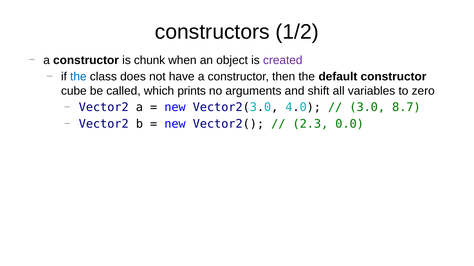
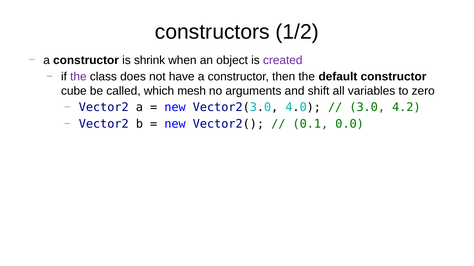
chunk: chunk -> shrink (150, 60)
the colour: blue -> purple (78, 77)
prints: prints -> mesh (192, 91)
8.7: 8.7 -> 4.2 (406, 108)
2.3: 2.3 -> 0.1 (310, 124)
